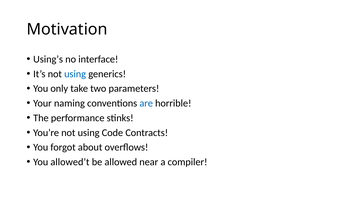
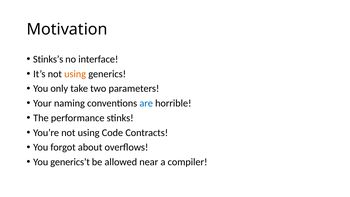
Using’s: Using’s -> Stinks’s (48, 59)
using colour: blue -> orange (75, 74)
allowed’t: allowed’t -> generics’t (70, 162)
